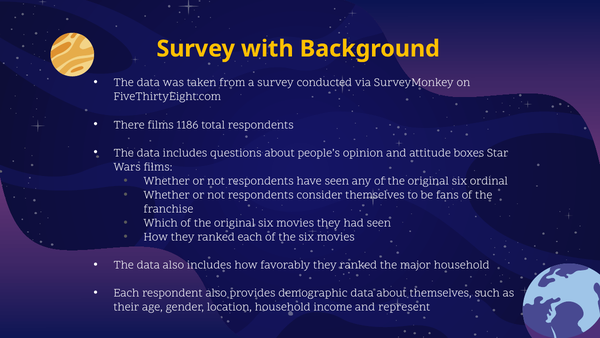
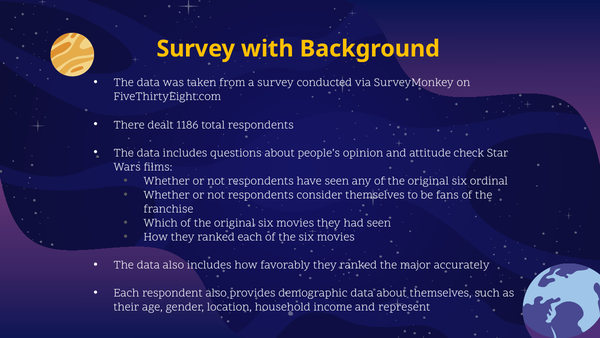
There films: films -> dealt (161, 124)
boxes: boxes -> check (469, 153)
major household: household -> accurately (462, 265)
